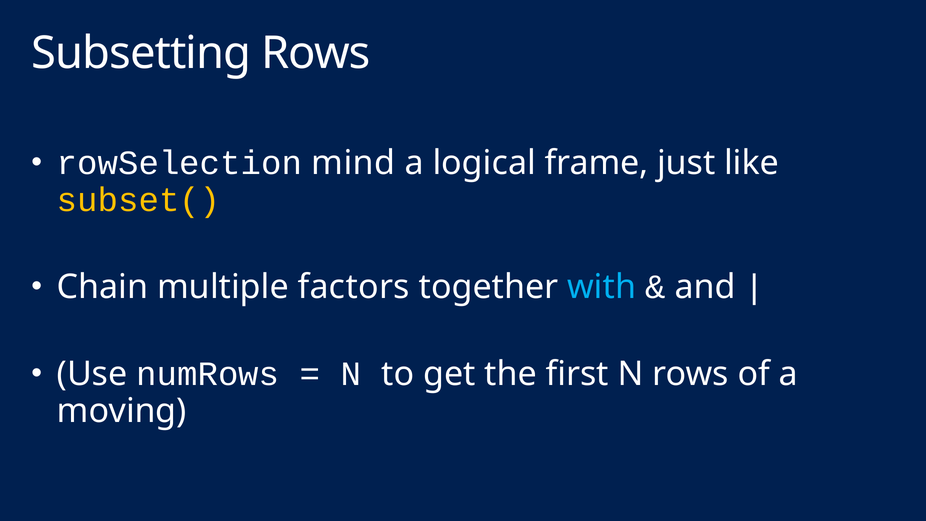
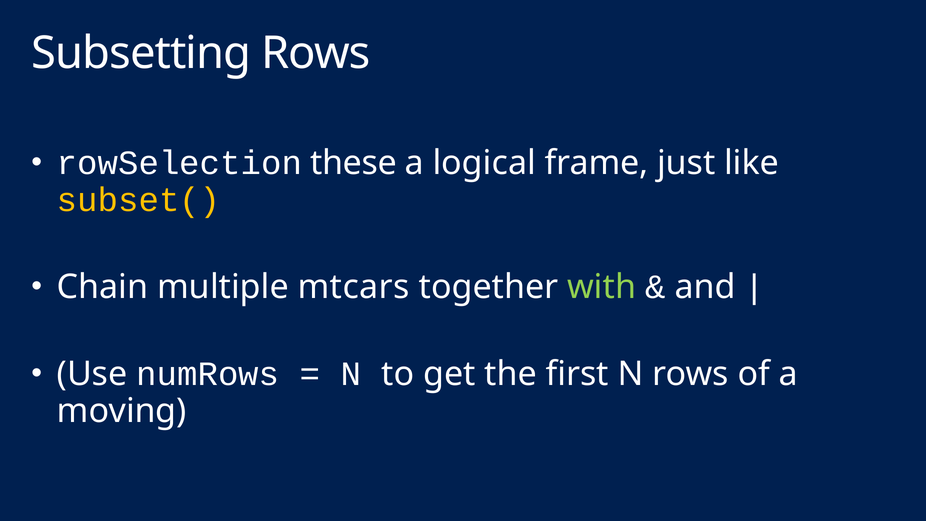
mind: mind -> these (354, 163)
factors: factors -> mtcars (354, 287)
with colour: light blue -> light green (602, 287)
